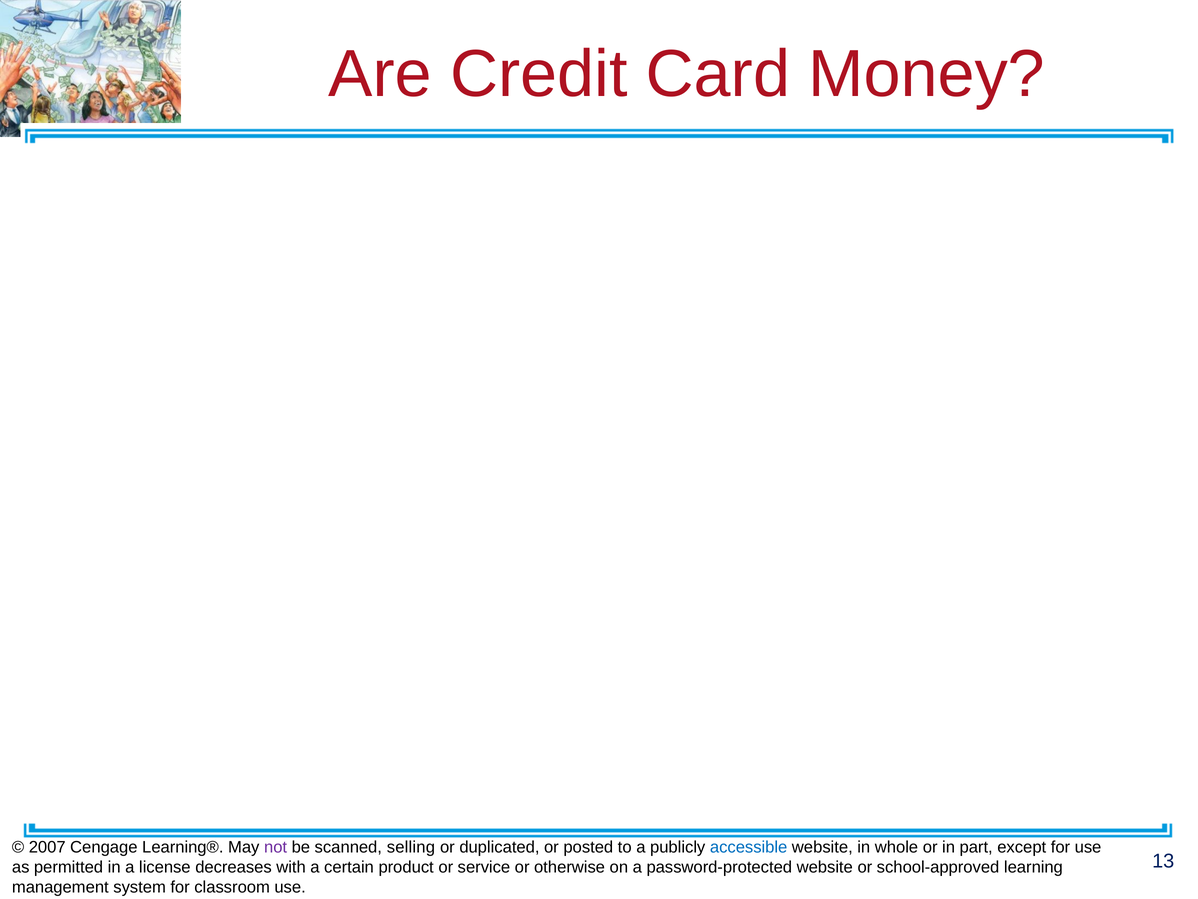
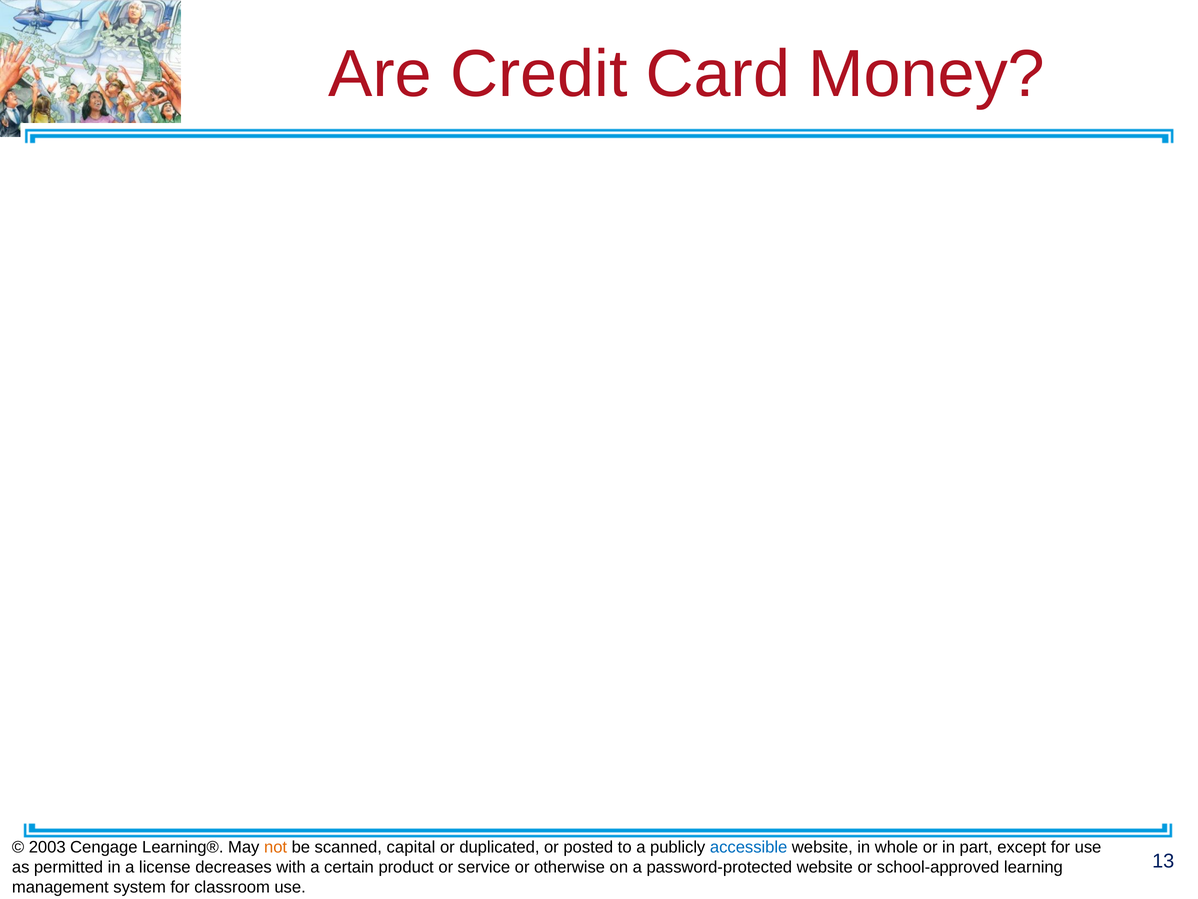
2007: 2007 -> 2003 (47, 847)
not colour: purple -> orange (276, 847)
selling: selling -> capital (411, 847)
